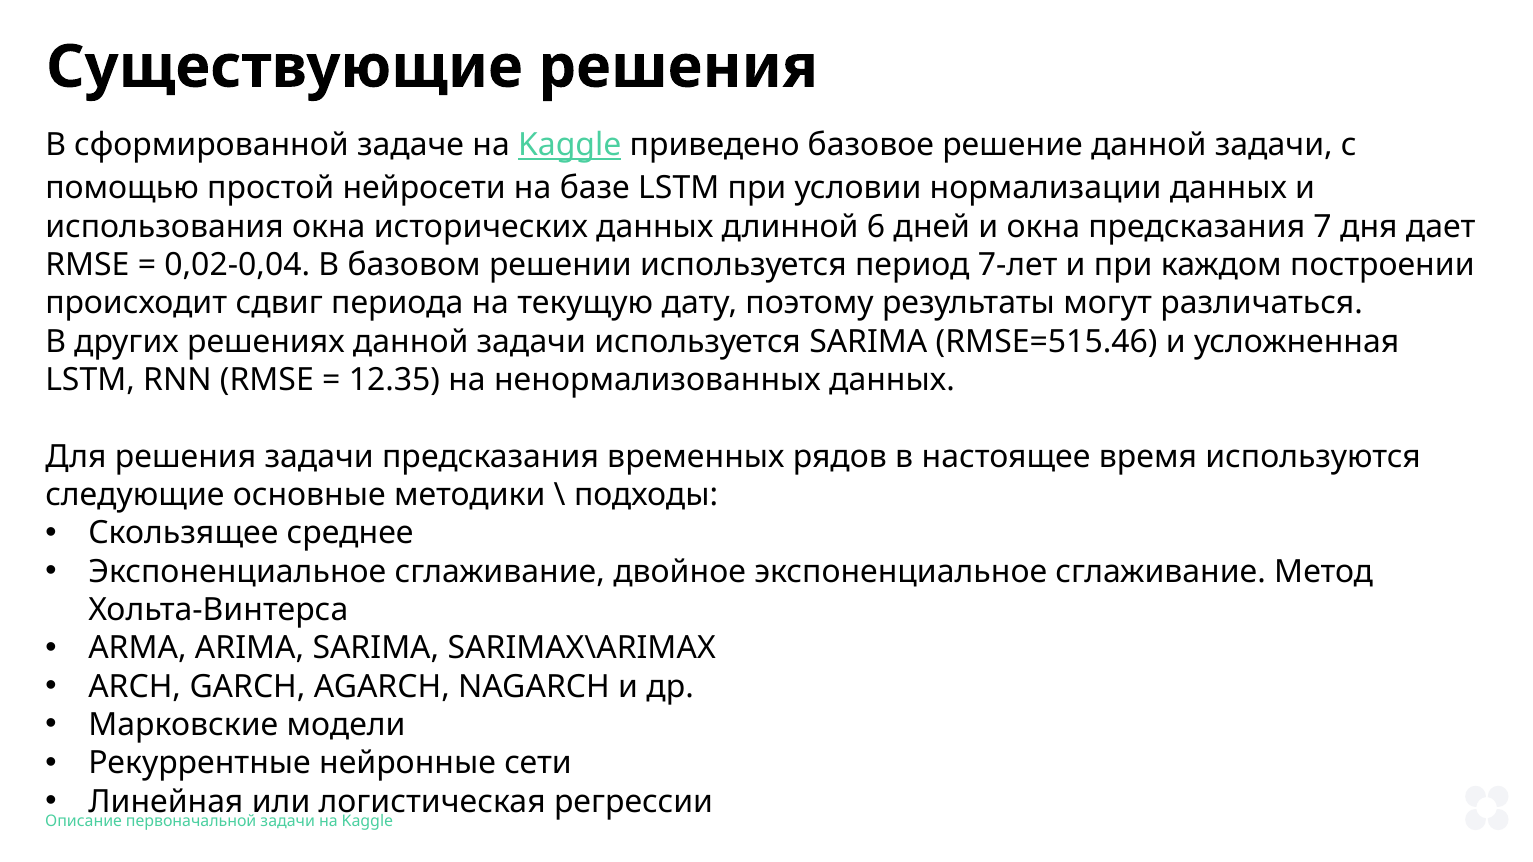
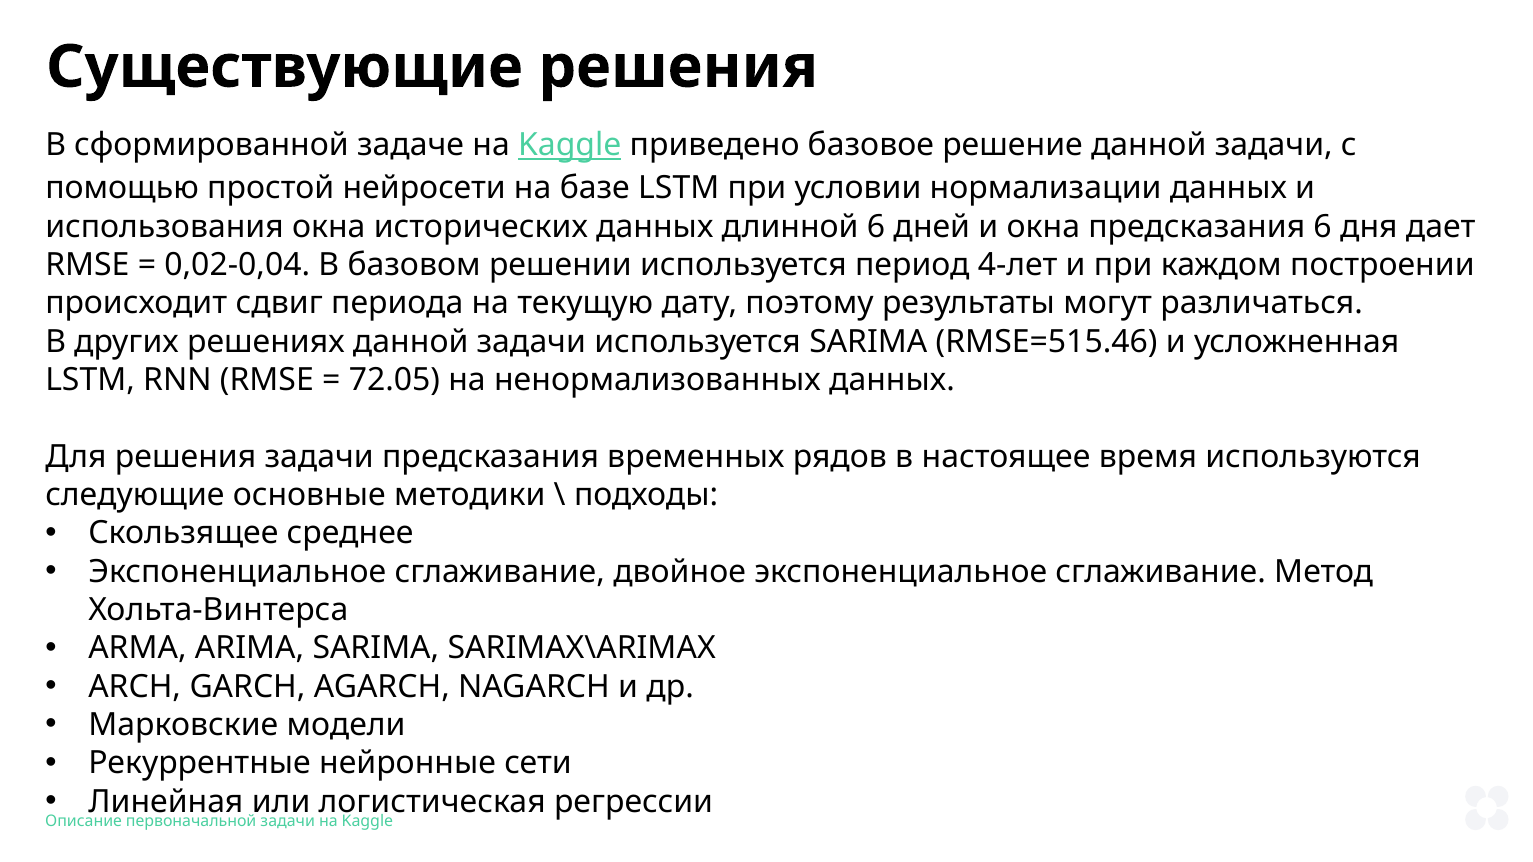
предсказания 7: 7 -> 6 (1323, 227)
7-лет: 7-лет -> 4-лет (1018, 265)
12.35: 12.35 -> 72.05 (394, 380)
